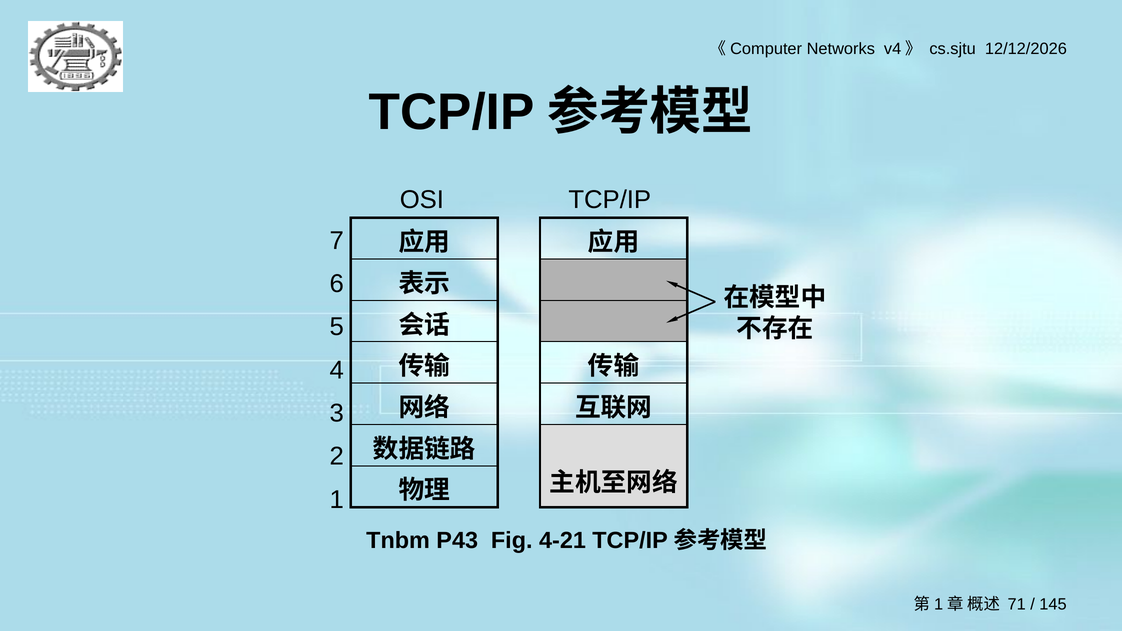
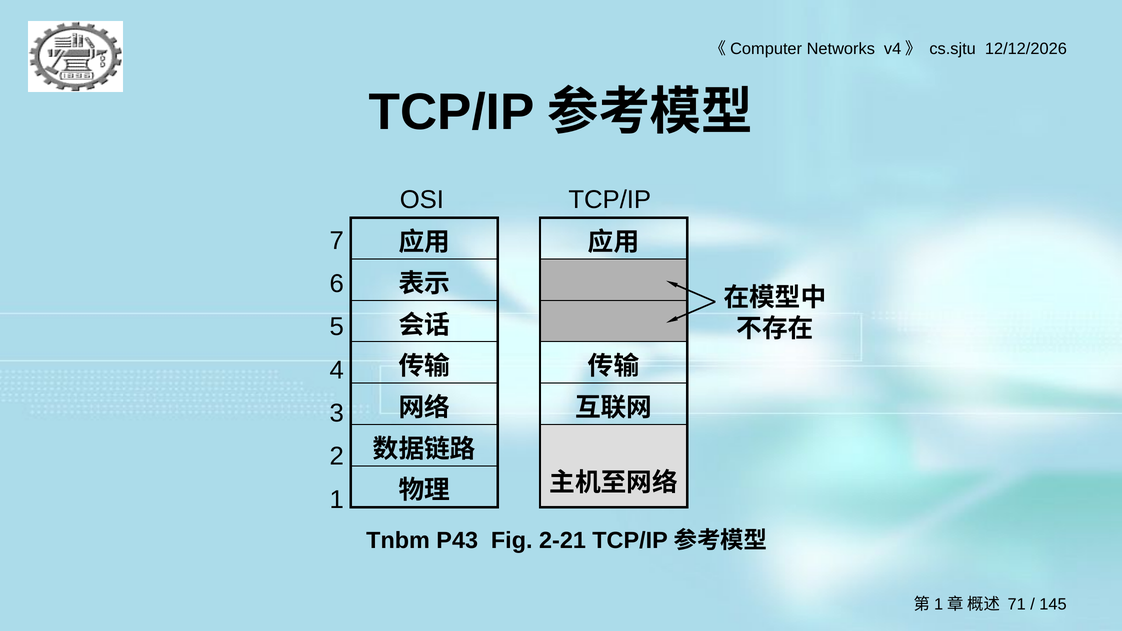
4-21: 4-21 -> 2-21 (562, 540)
